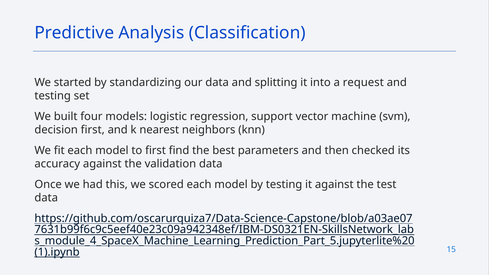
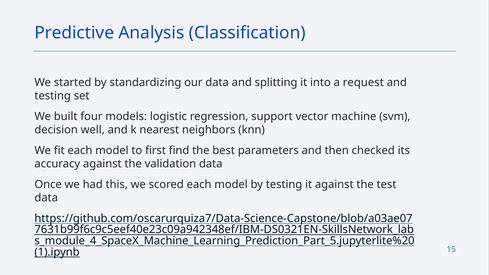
decision first: first -> well (93, 130)
